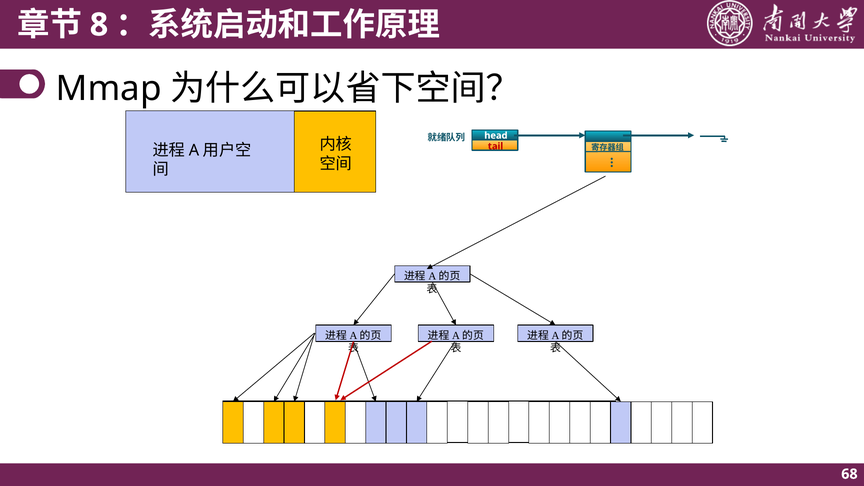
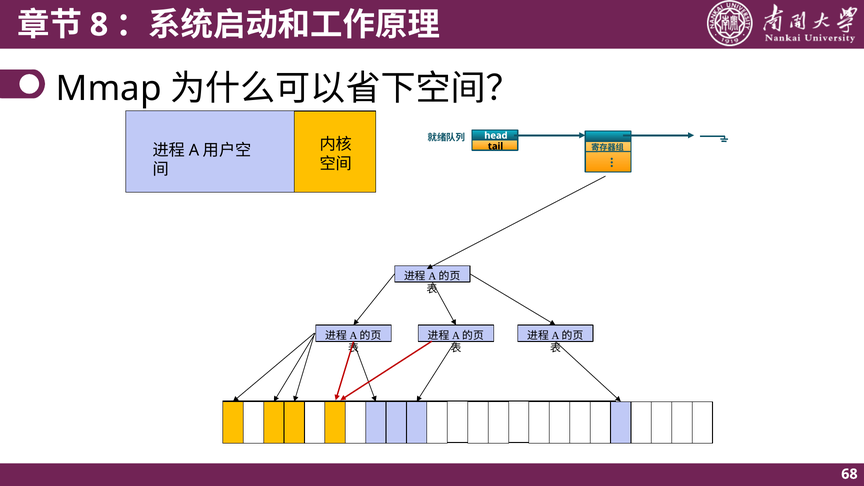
tail colour: red -> black (495, 146)
